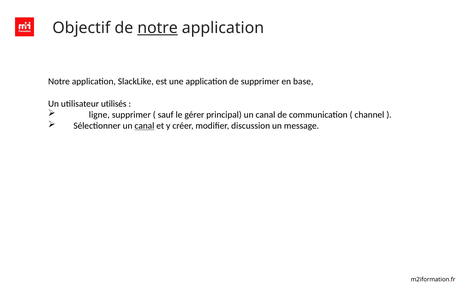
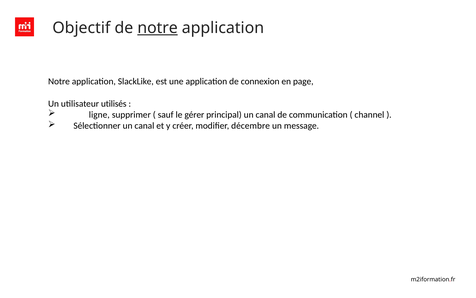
de supprimer: supprimer -> connexion (260, 81)
base: base -> page (303, 81)
canal underline: present -> none (144, 126)
discussion: discussion -> décembre (251, 126)
